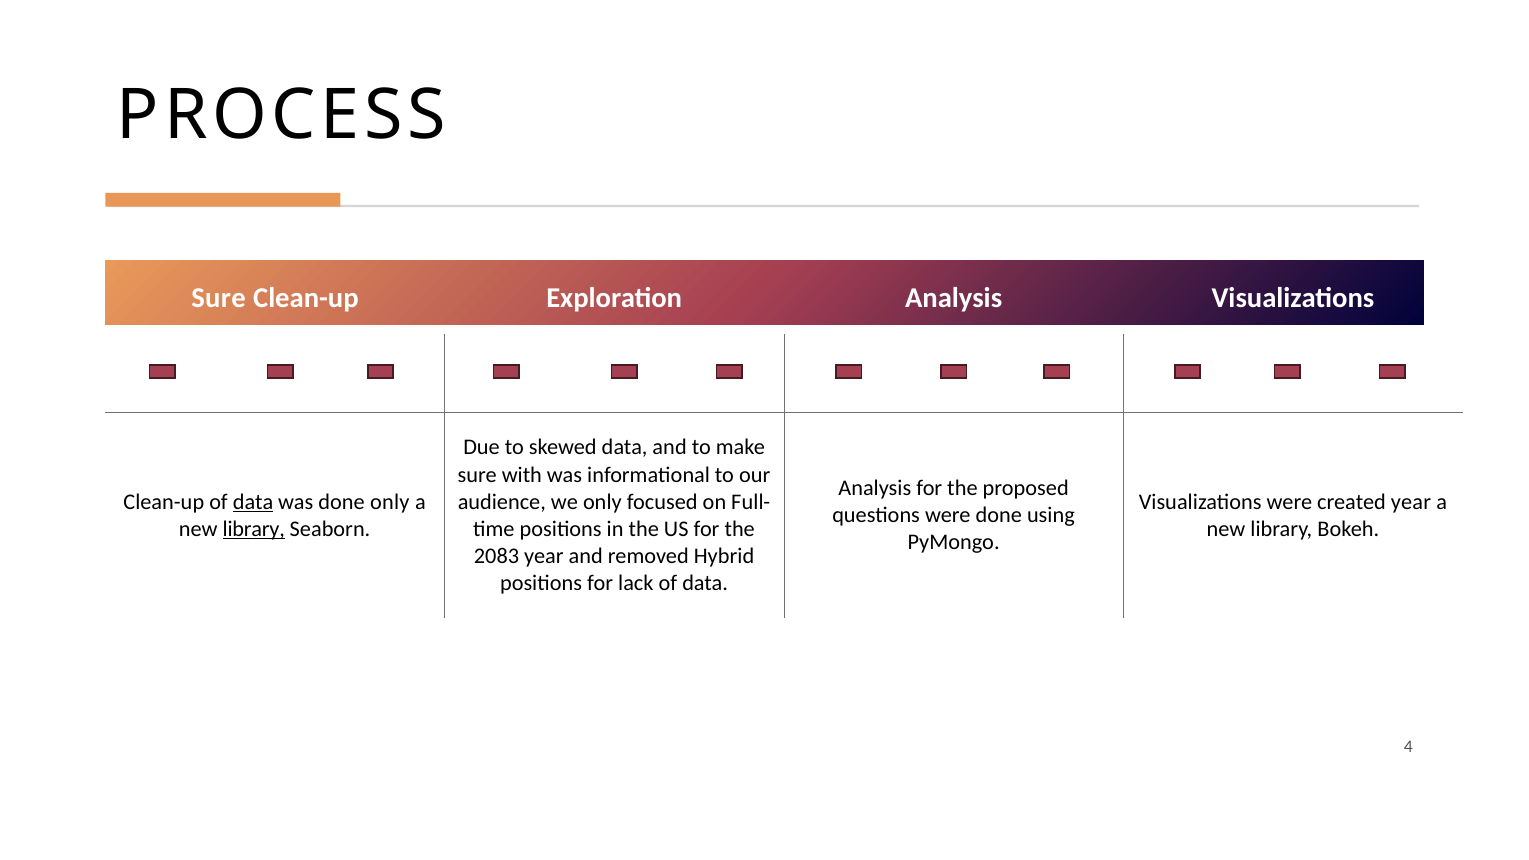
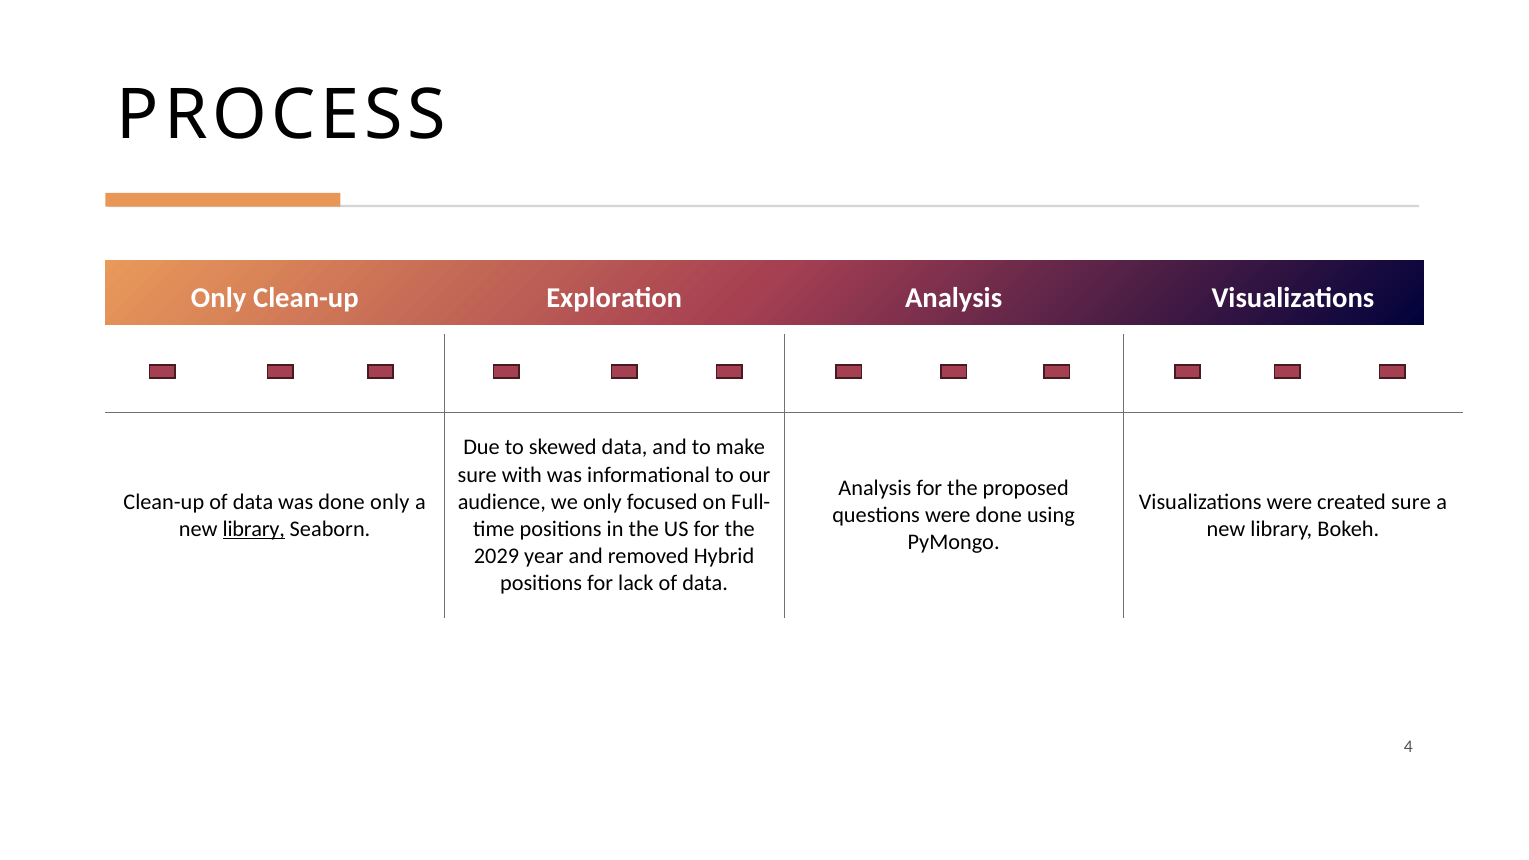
Sure: Sure -> Only (219, 298)
data underline: present -> none (253, 502)
created year: year -> sure (1411, 502)
2083: 2083 -> 2029 (497, 556)
